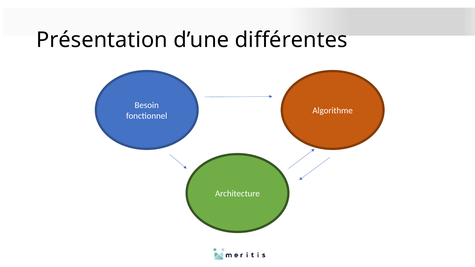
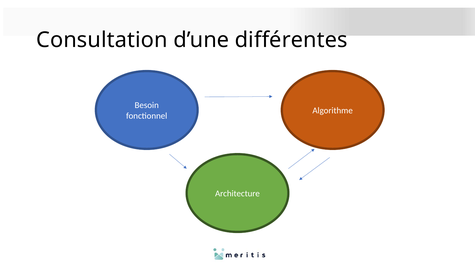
Présentation: Présentation -> Consultation (102, 40)
